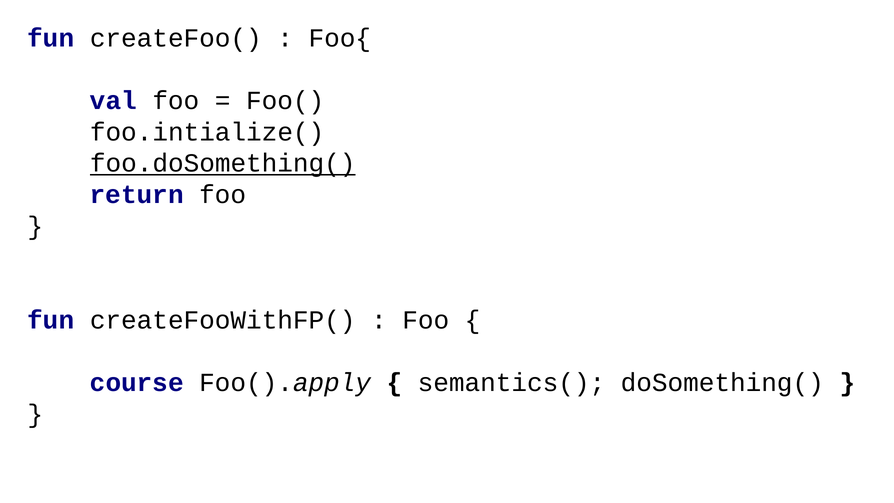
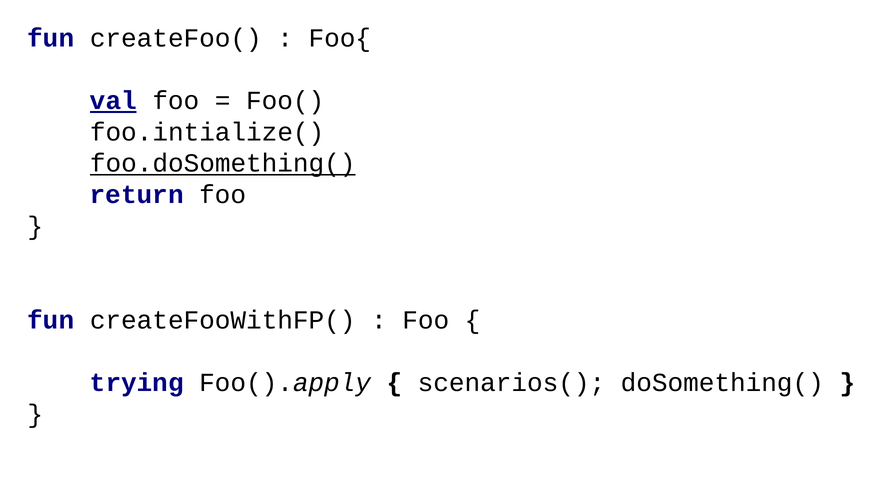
val underline: none -> present (113, 101)
course: course -> trying (137, 382)
semantics(: semantics( -> scenarios( (511, 382)
